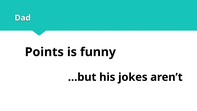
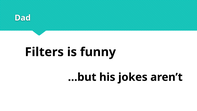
Points: Points -> Filters (44, 52)
